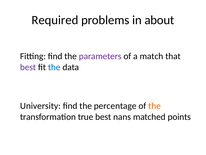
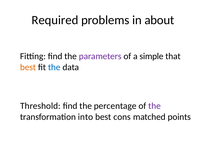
match: match -> simple (152, 56)
best colour: purple -> orange (28, 67)
University: University -> Threshold (40, 106)
the colour: orange -> purple (155, 106)
true: true -> into (85, 117)
nans: nans -> cons (122, 117)
